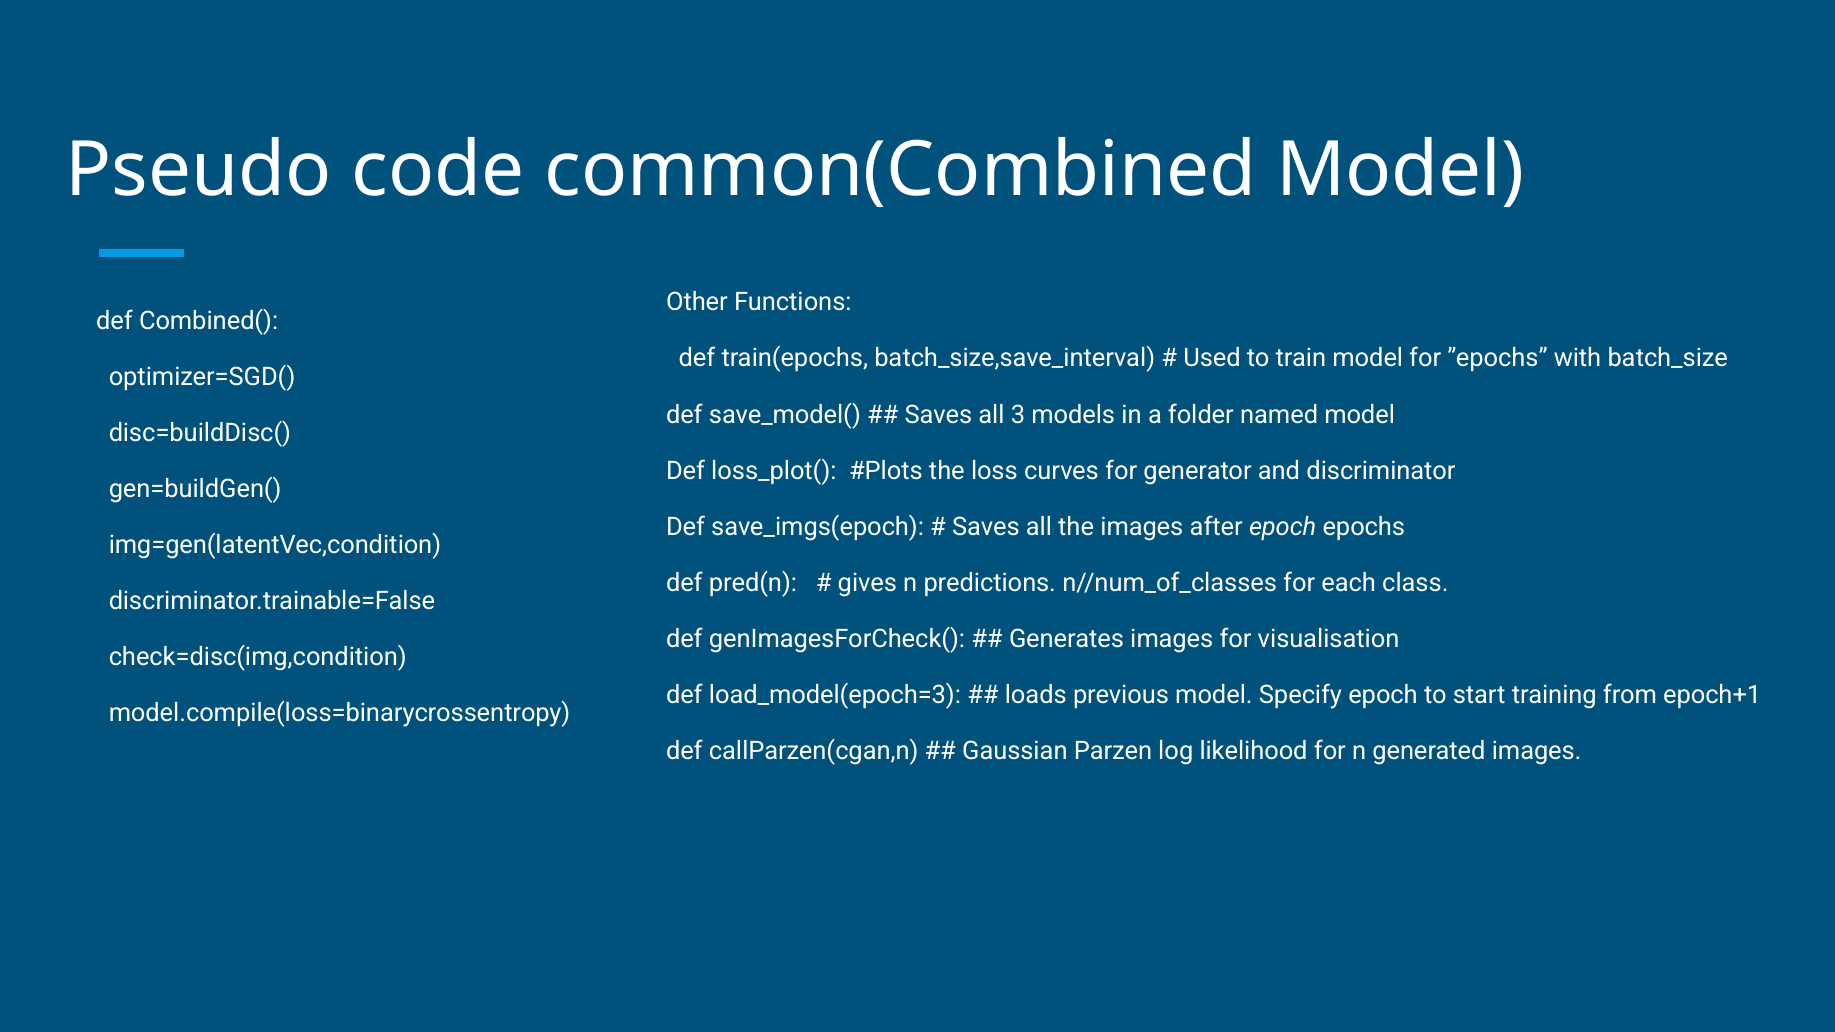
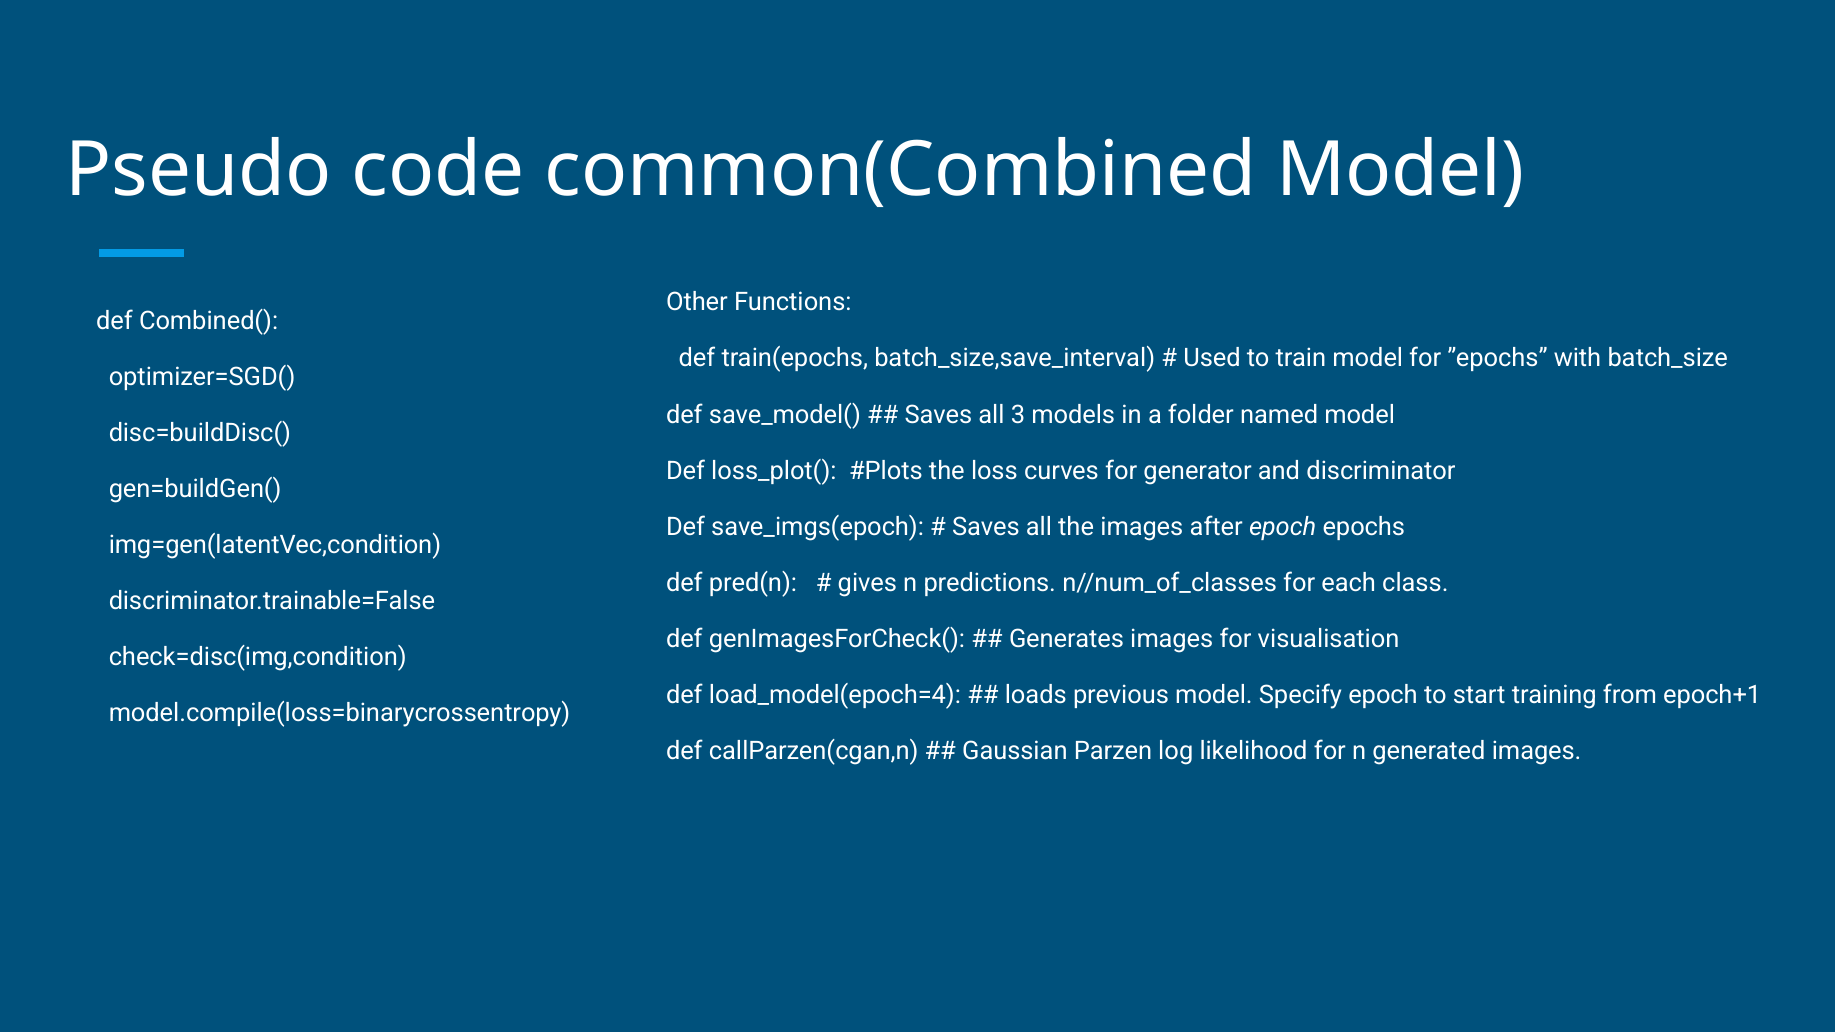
load_model(epoch=3: load_model(epoch=3 -> load_model(epoch=4 (835, 695)
